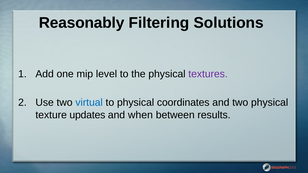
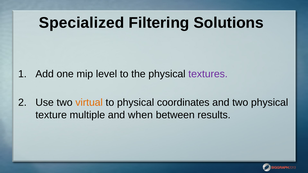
Reasonably: Reasonably -> Specialized (82, 23)
virtual colour: blue -> orange (89, 103)
updates: updates -> multiple (87, 115)
